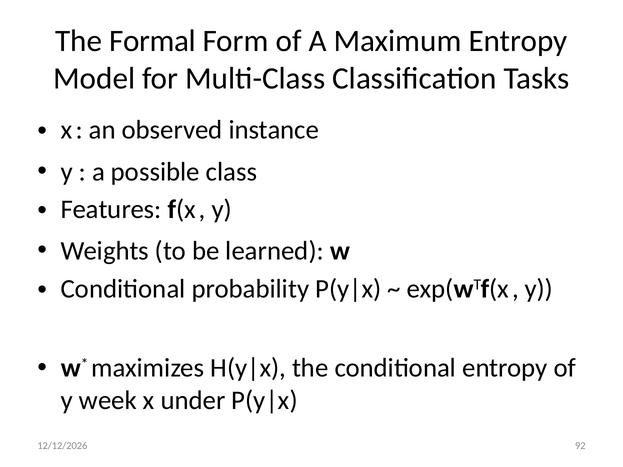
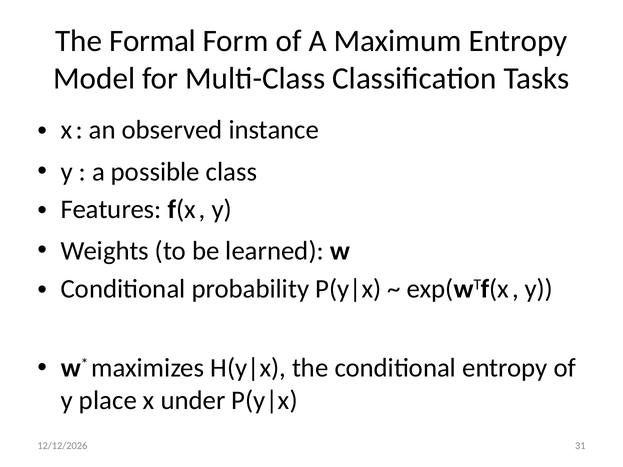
week: week -> place (108, 401)
92: 92 -> 31 (580, 446)
